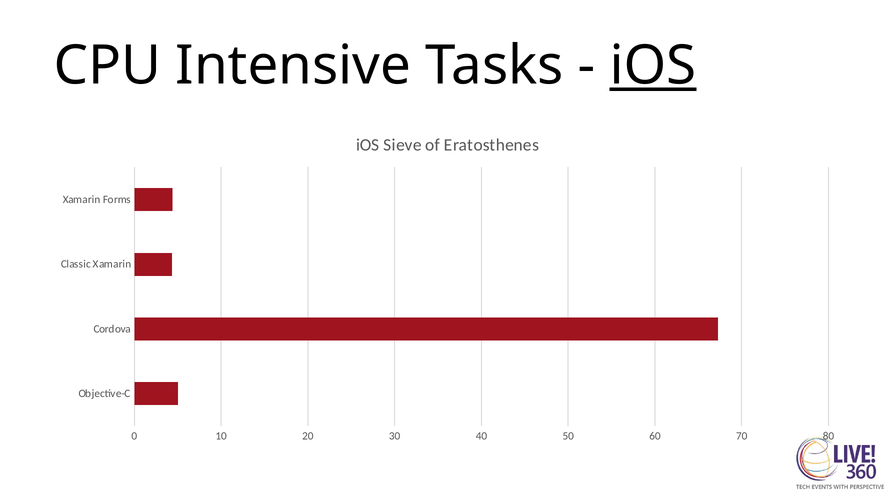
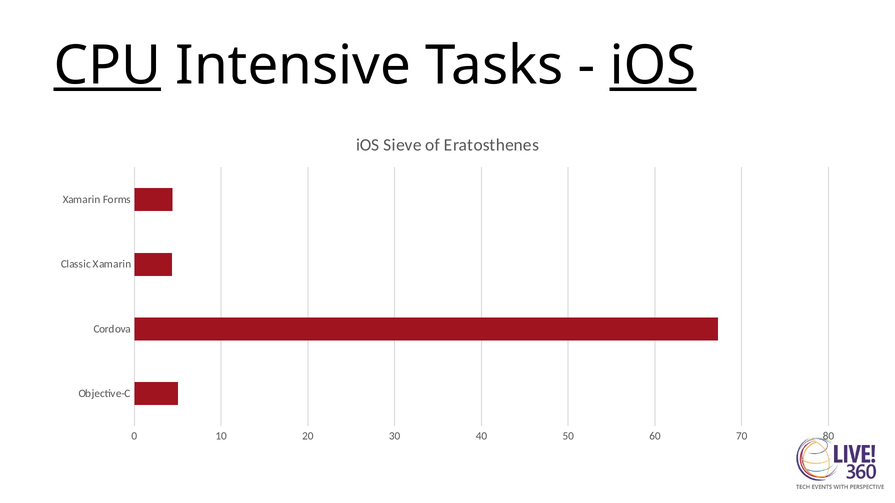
CPU underline: none -> present (107, 66)
